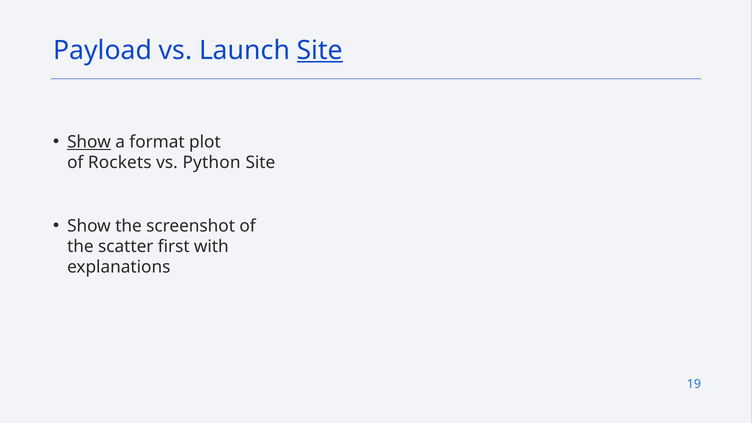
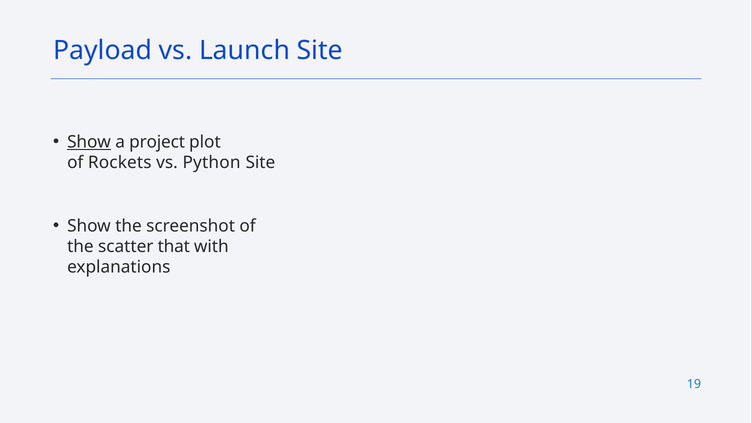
Site underline: present -> none (320, 50)
format: format -> project (157, 142)
first: first -> that (174, 246)
